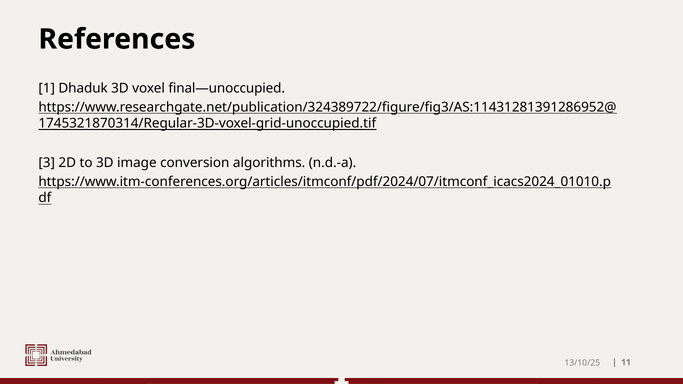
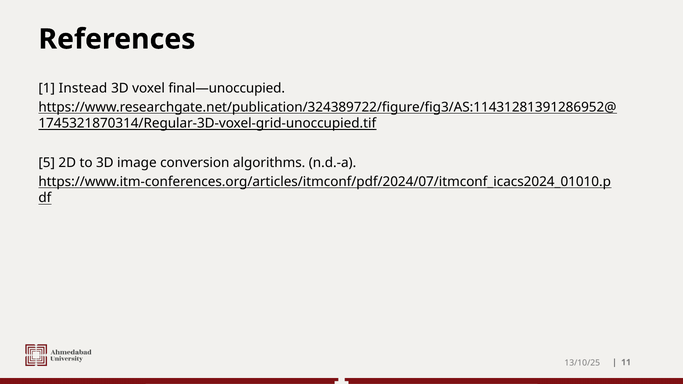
Dhaduk: Dhaduk -> Instead (83, 88)
3: 3 -> 5 (47, 163)
